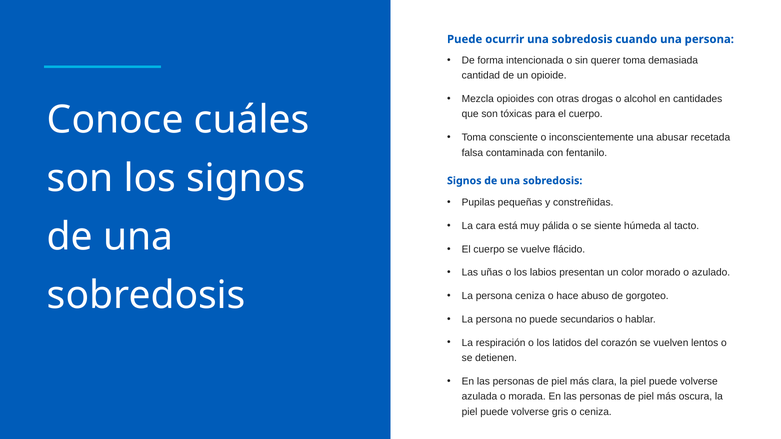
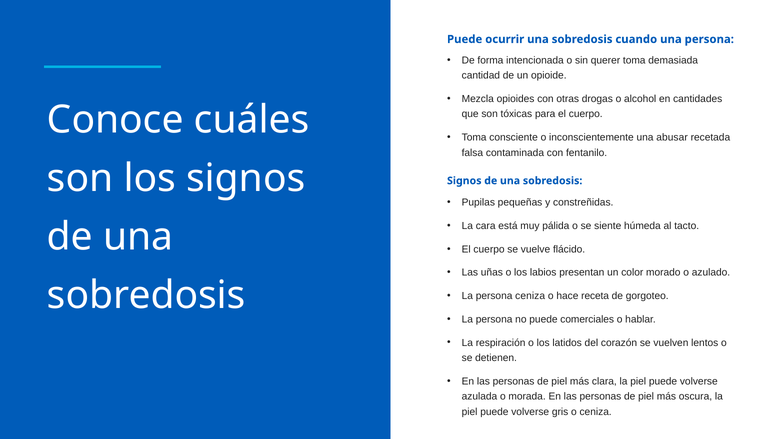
abuso: abuso -> receta (595, 296)
secundarios: secundarios -> comerciales (587, 320)
